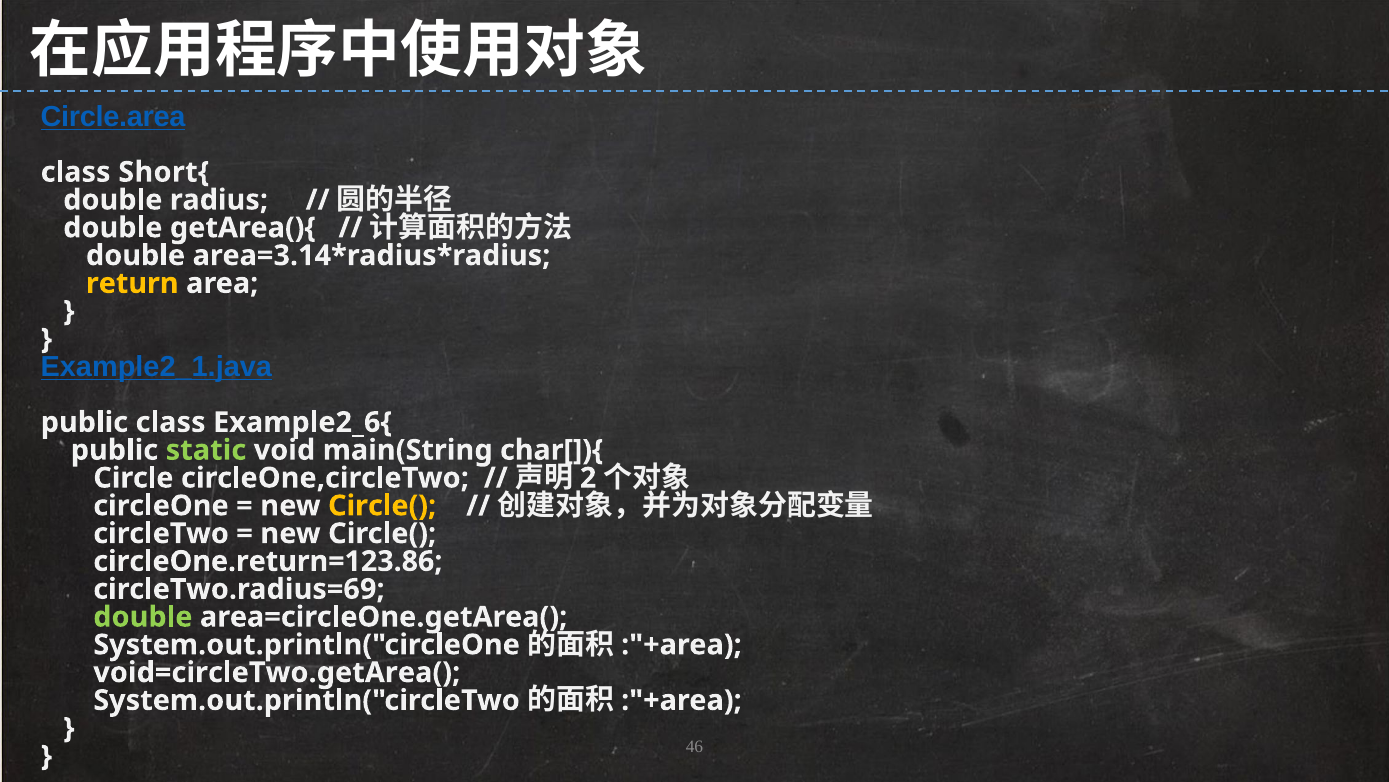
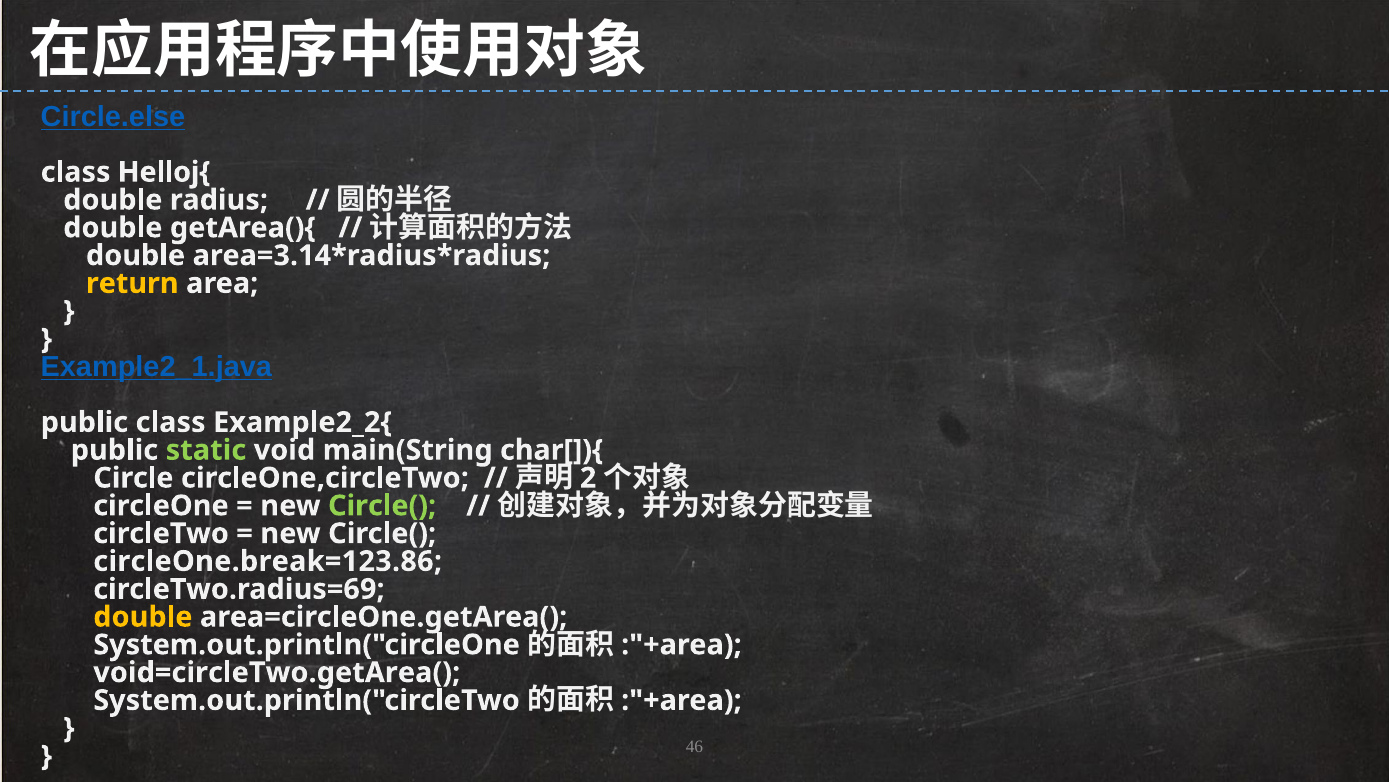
Circle.area: Circle.area -> Circle.else (113, 116)
Short{: Short{ -> Helloj{ (164, 172)
Example2_6{: Example2_6{ -> Example2_2{ (302, 422)
Circle( colour: yellow -> light green (382, 505)
circleOne.return=123.86: circleOne.return=123.86 -> circleOne.break=123.86 (268, 561)
double colour: light green -> yellow (143, 616)
